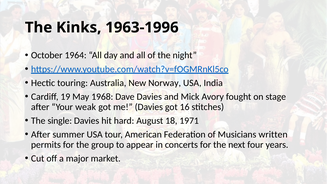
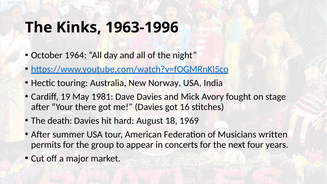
1968: 1968 -> 1981 (102, 97)
weak: weak -> there (86, 107)
single: single -> death (60, 121)
1971: 1971 -> 1969 (189, 121)
